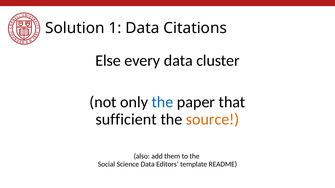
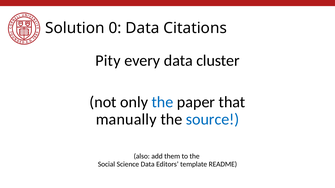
1: 1 -> 0 (115, 28)
Else: Else -> Pity (108, 61)
sufficient: sufficient -> manually (126, 120)
source colour: orange -> blue (213, 120)
